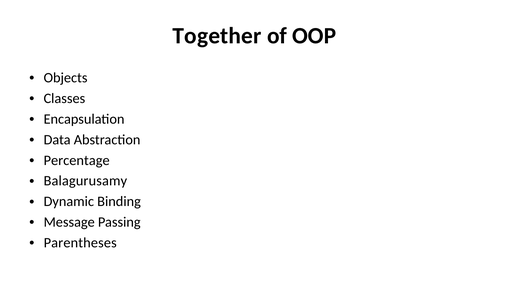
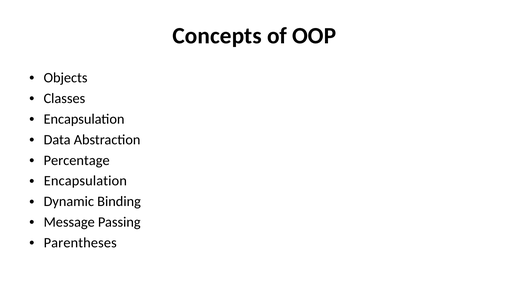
Together: Together -> Concepts (217, 36)
Balagurusamy: Balagurusamy -> Encapsulation (85, 180)
